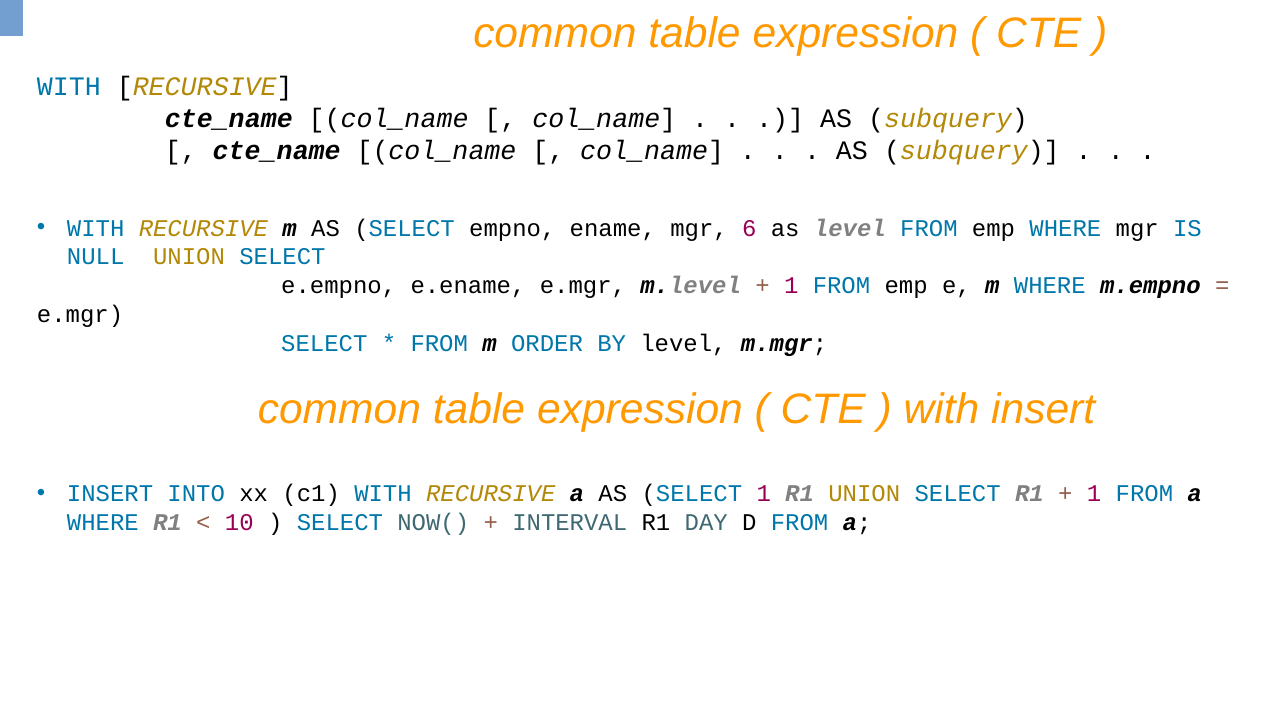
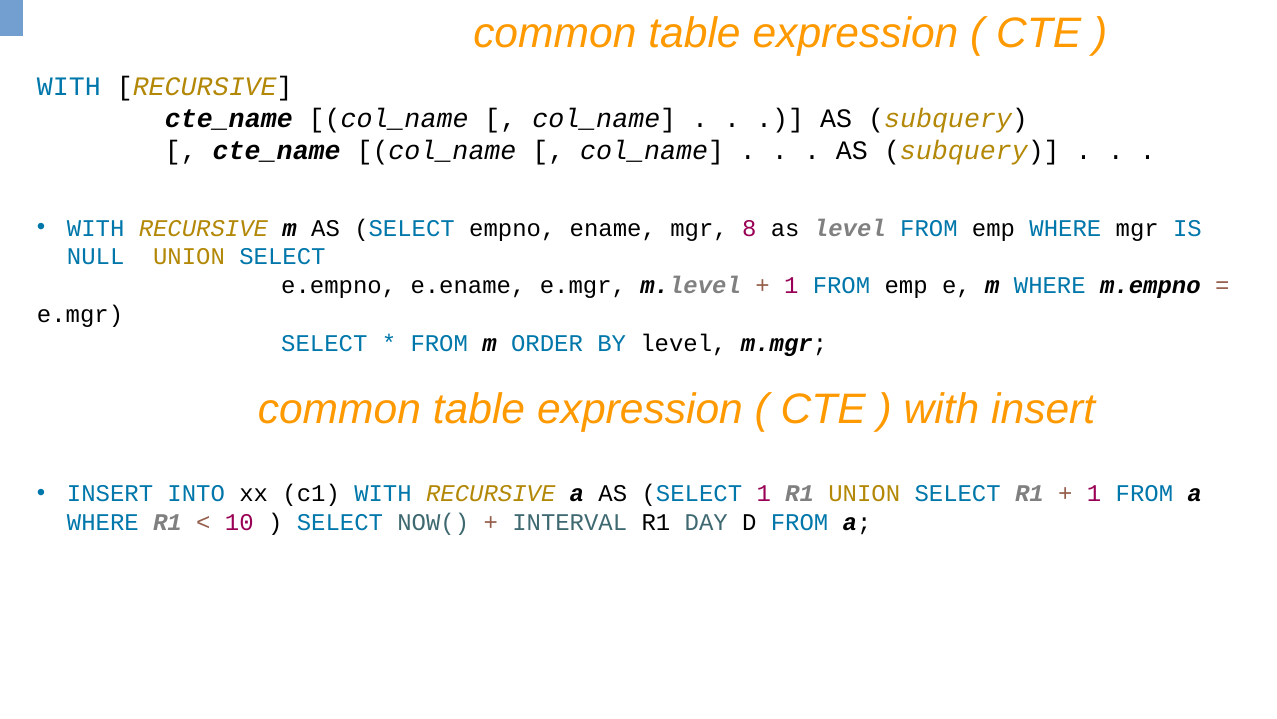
6: 6 -> 8 (749, 228)
